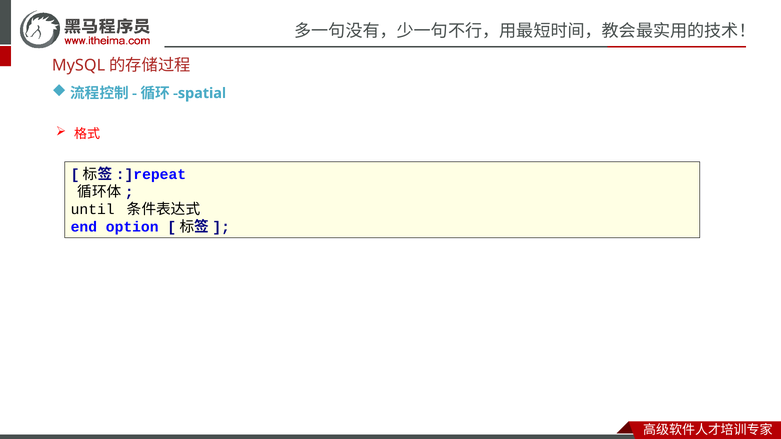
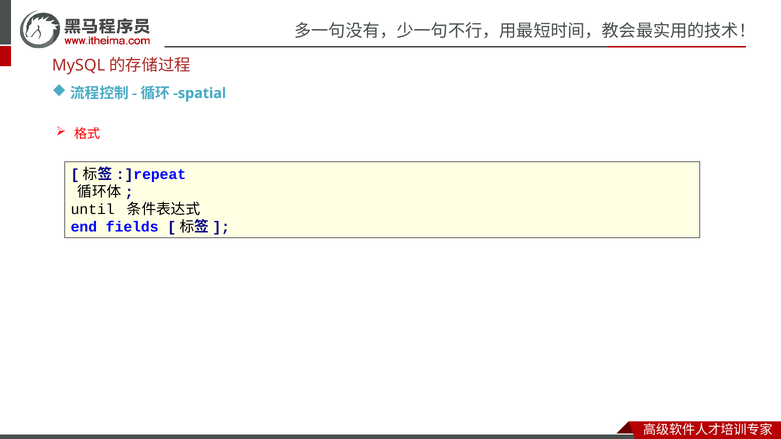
option: option -> fields (132, 227)
